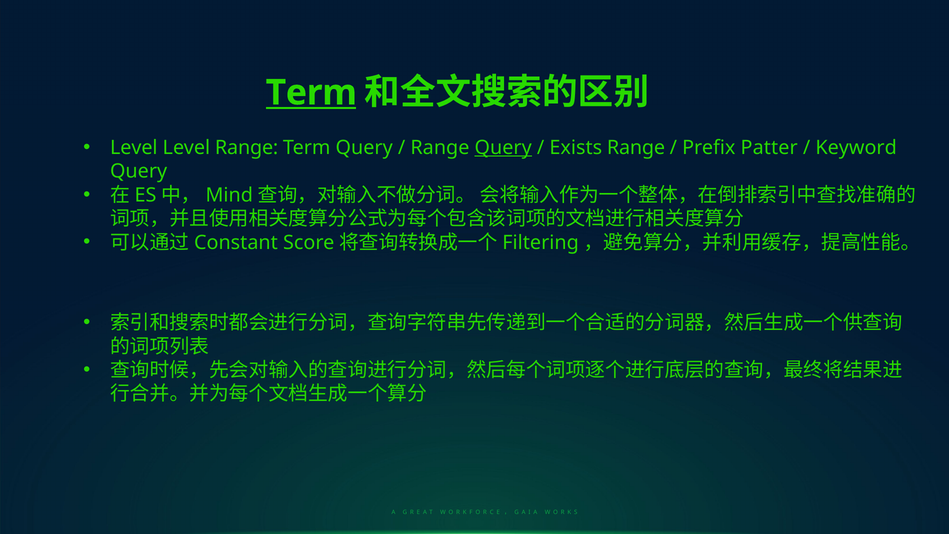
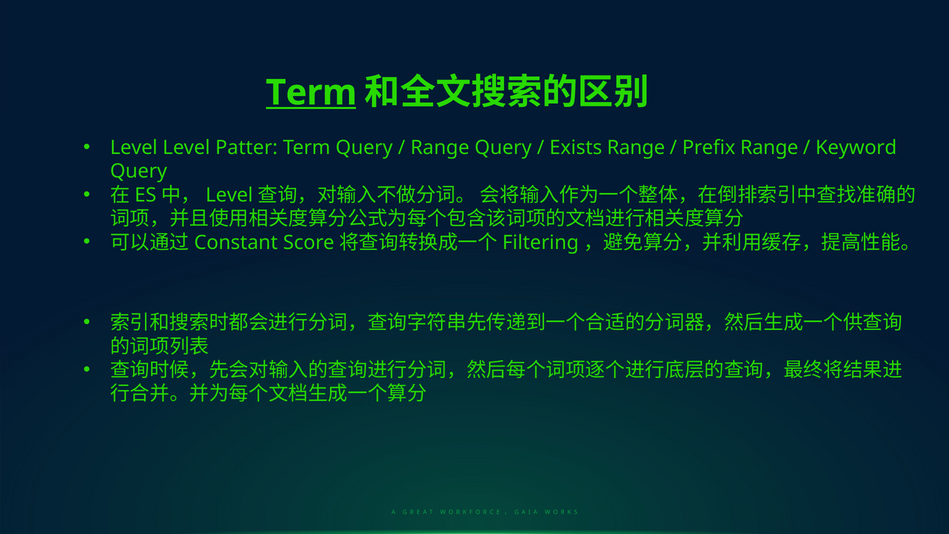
Level Range: Range -> Patter (246, 148)
Query underline: present -> none (503, 148)
Prefix Patter: Patter -> Range (769, 148)
Mind: Mind -> Level (229, 195)
